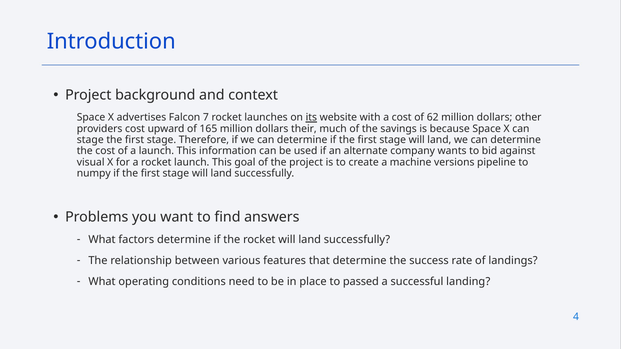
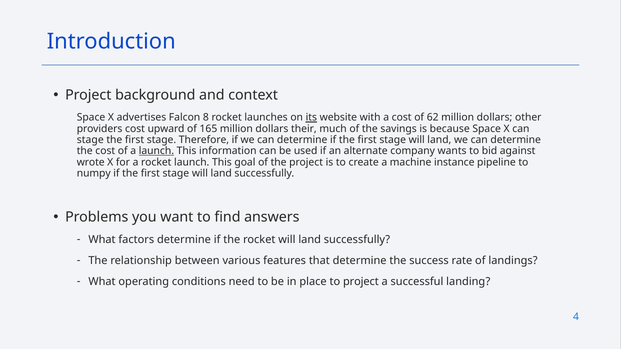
7: 7 -> 8 (206, 118)
launch underline: none -> present (156, 151)
visual: visual -> wrote (91, 162)
versions: versions -> instance (454, 162)
to passed: passed -> project (361, 282)
